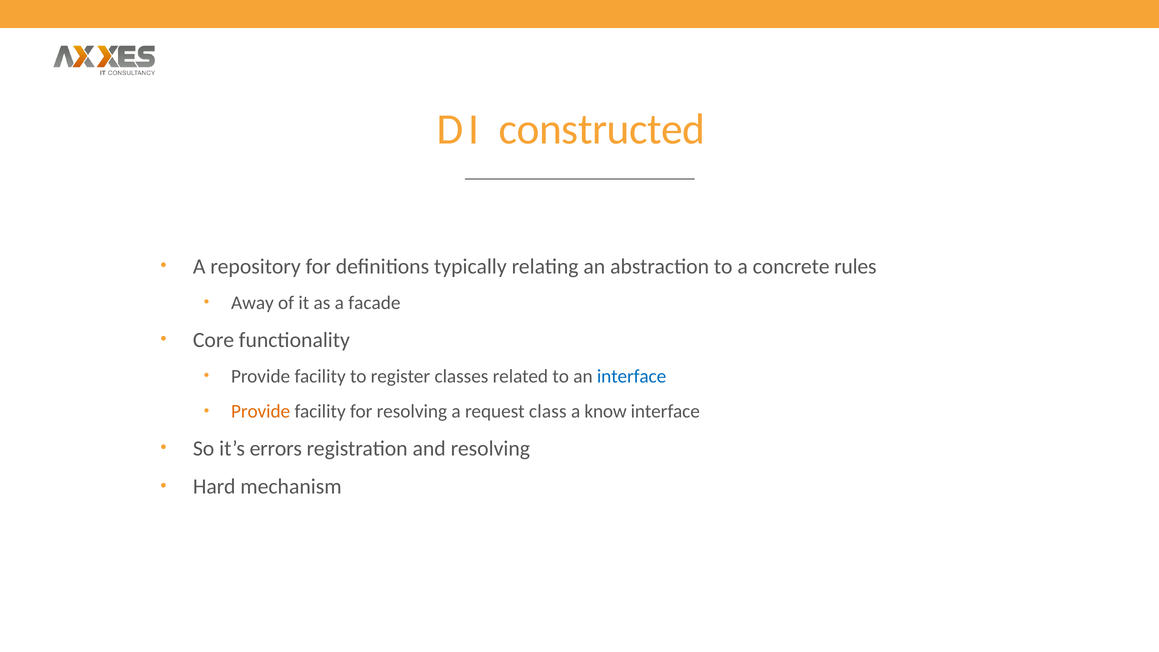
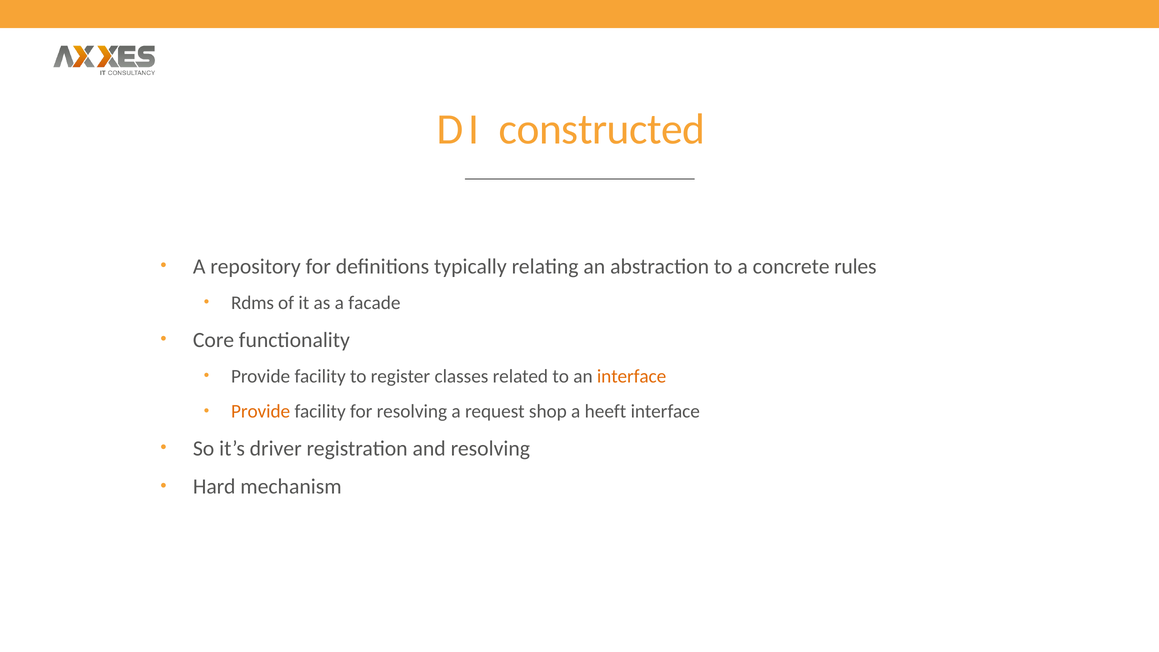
Away: Away -> Rdms (253, 303)
interface colour: blue -> orange (632, 376)
class: class -> shop (548, 412)
know: know -> heeft (605, 412)
errors: errors -> driver (276, 448)
